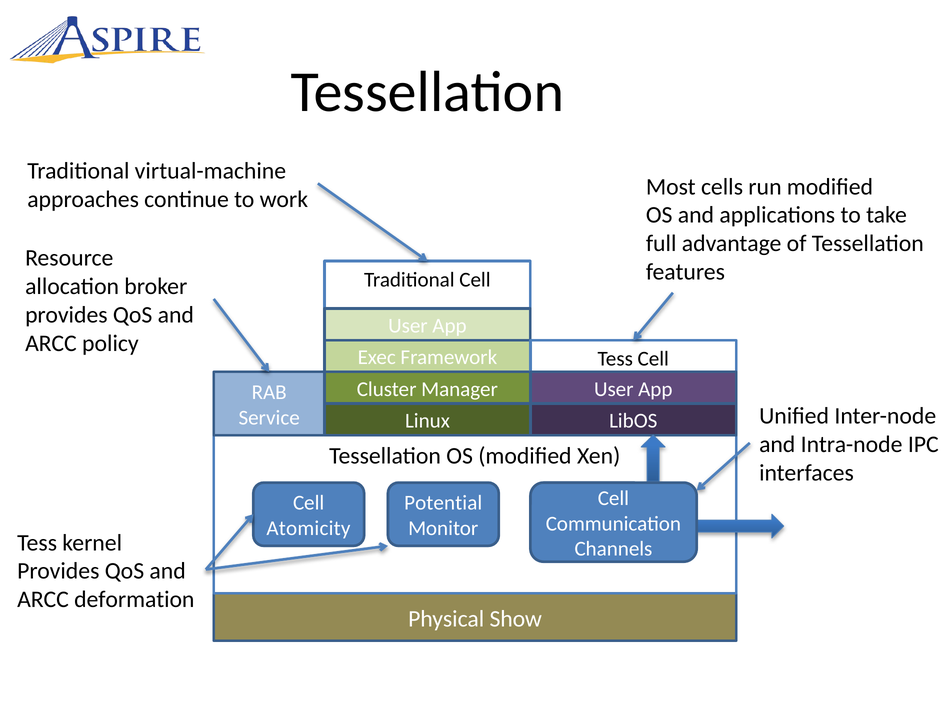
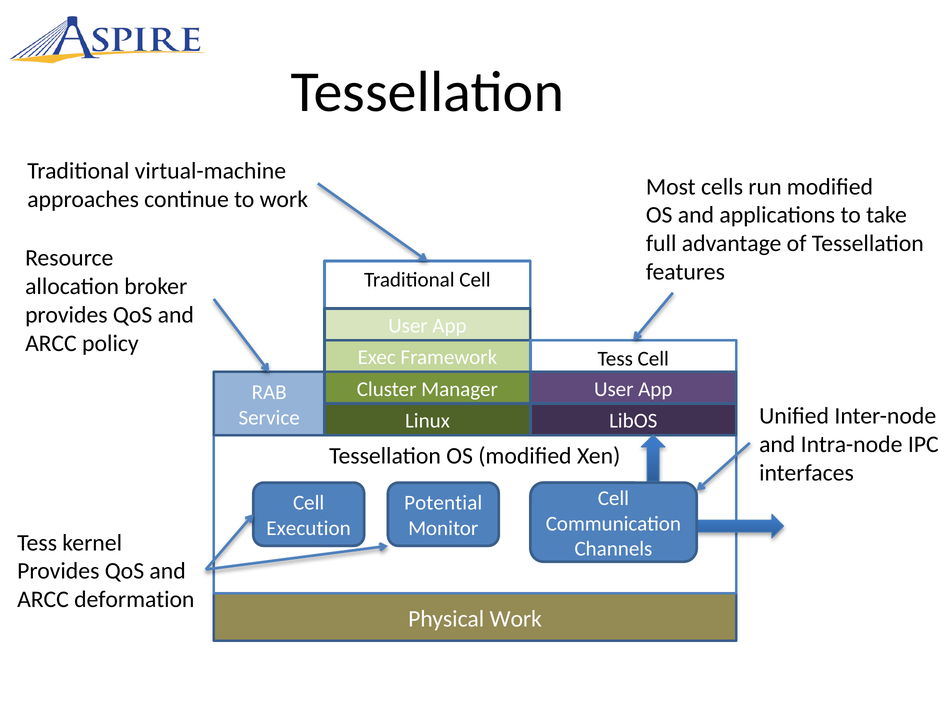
Atomicity: Atomicity -> Execution (309, 529)
Physical Show: Show -> Work (516, 619)
